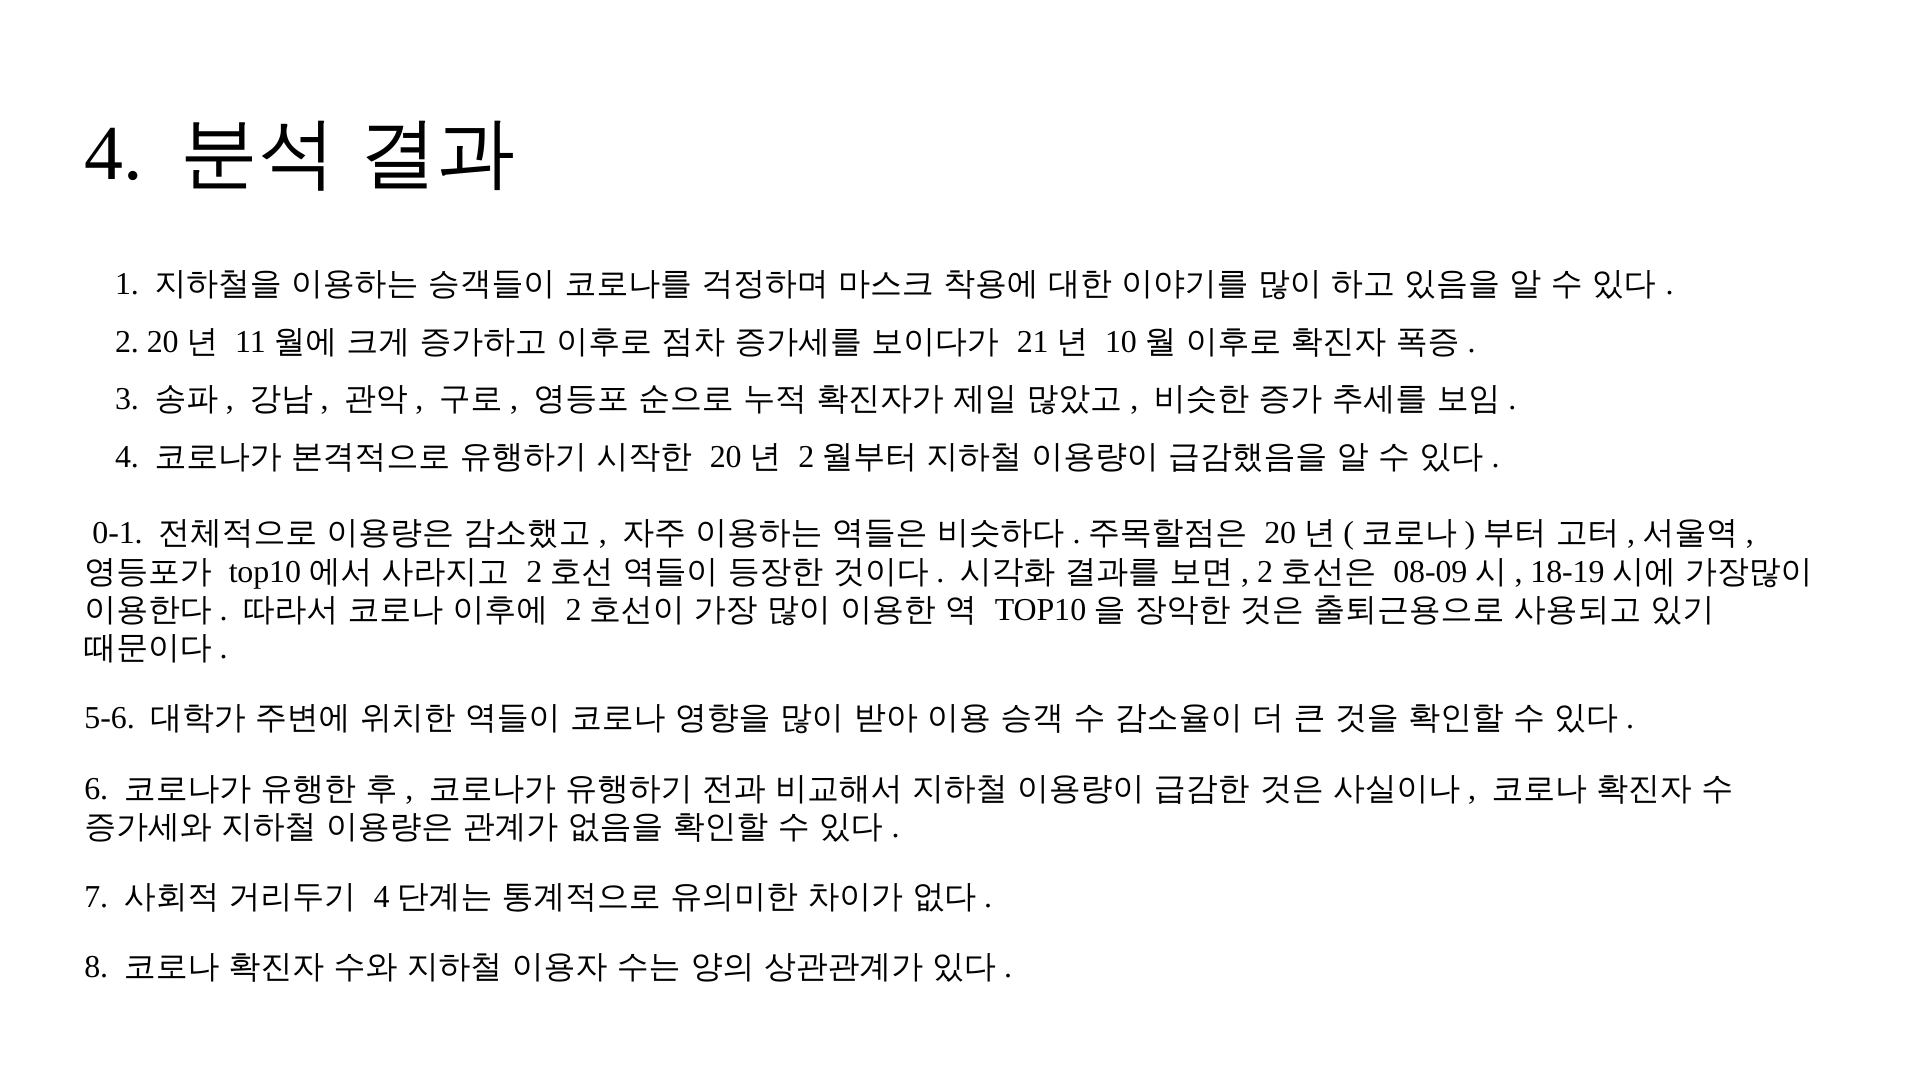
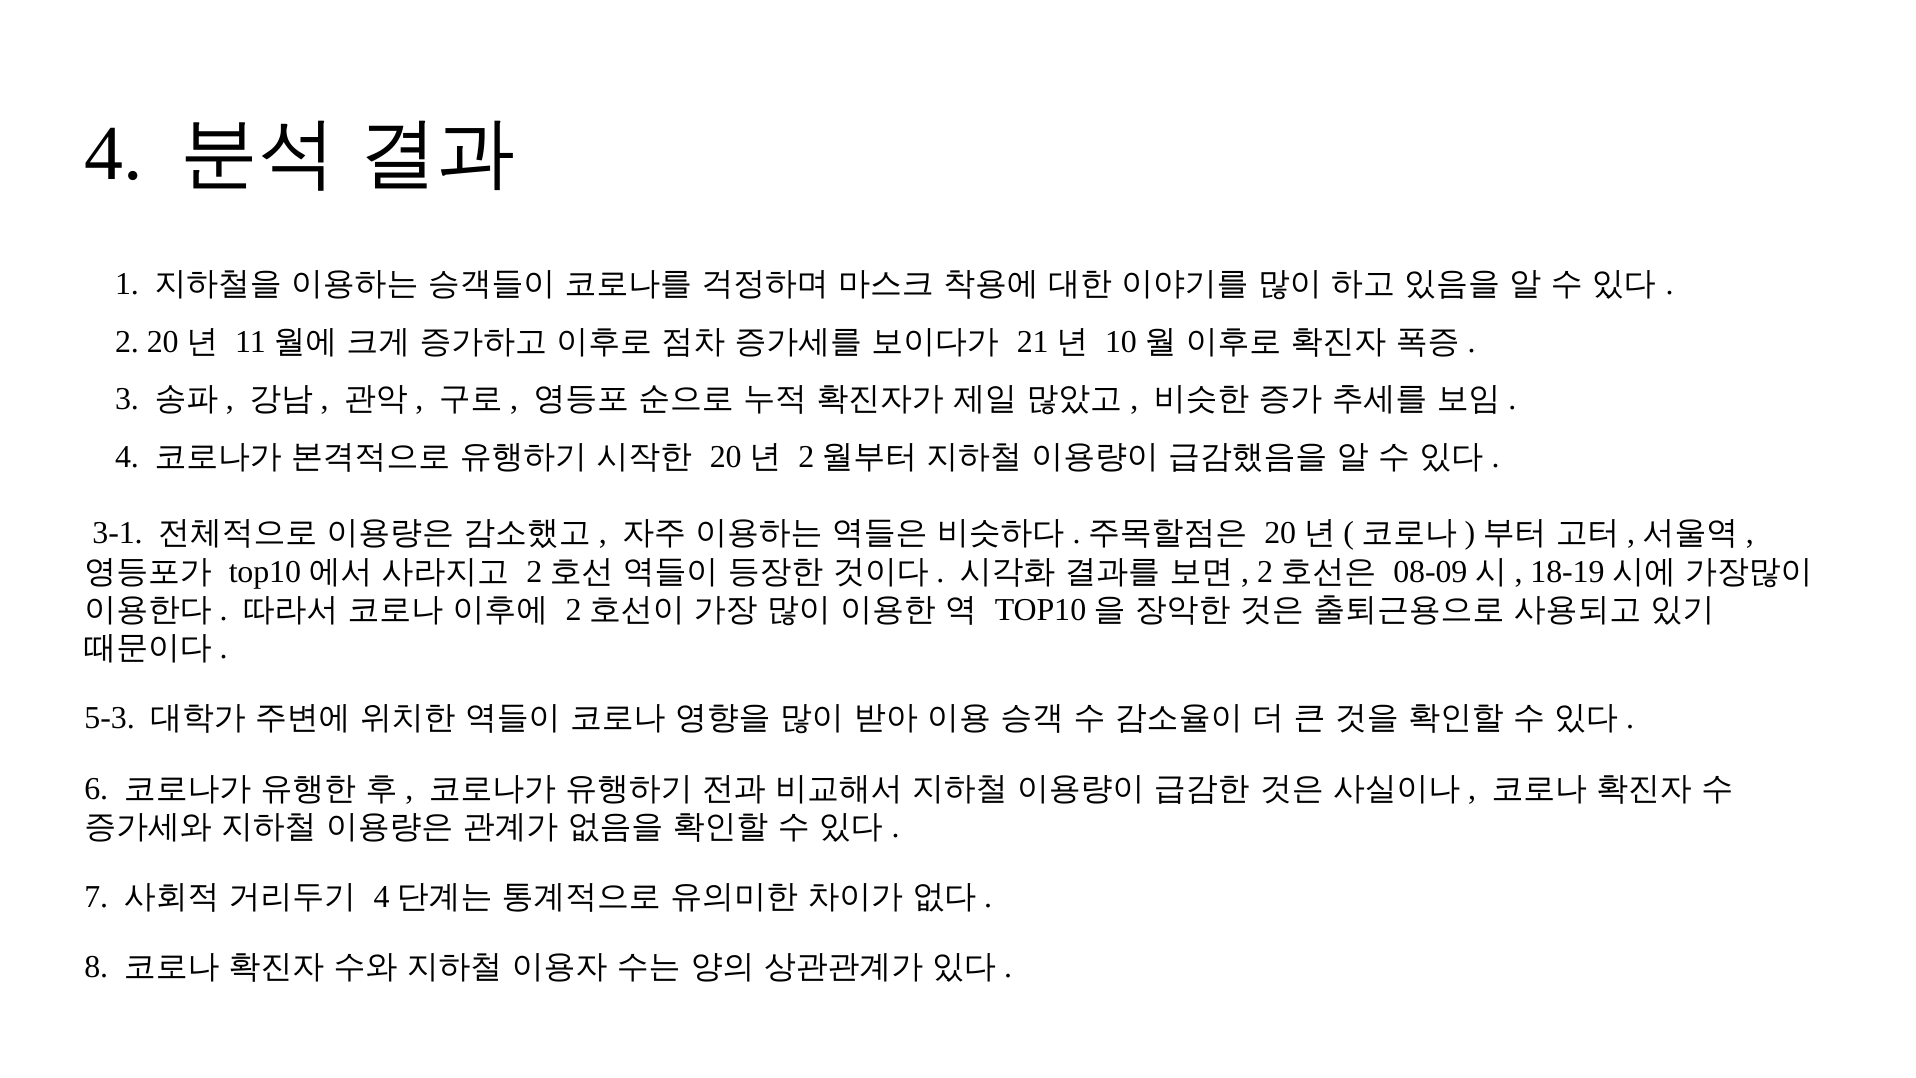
0-1: 0-1 -> 3-1 (118, 533)
5-6: 5-6 -> 5-3 (110, 718)
